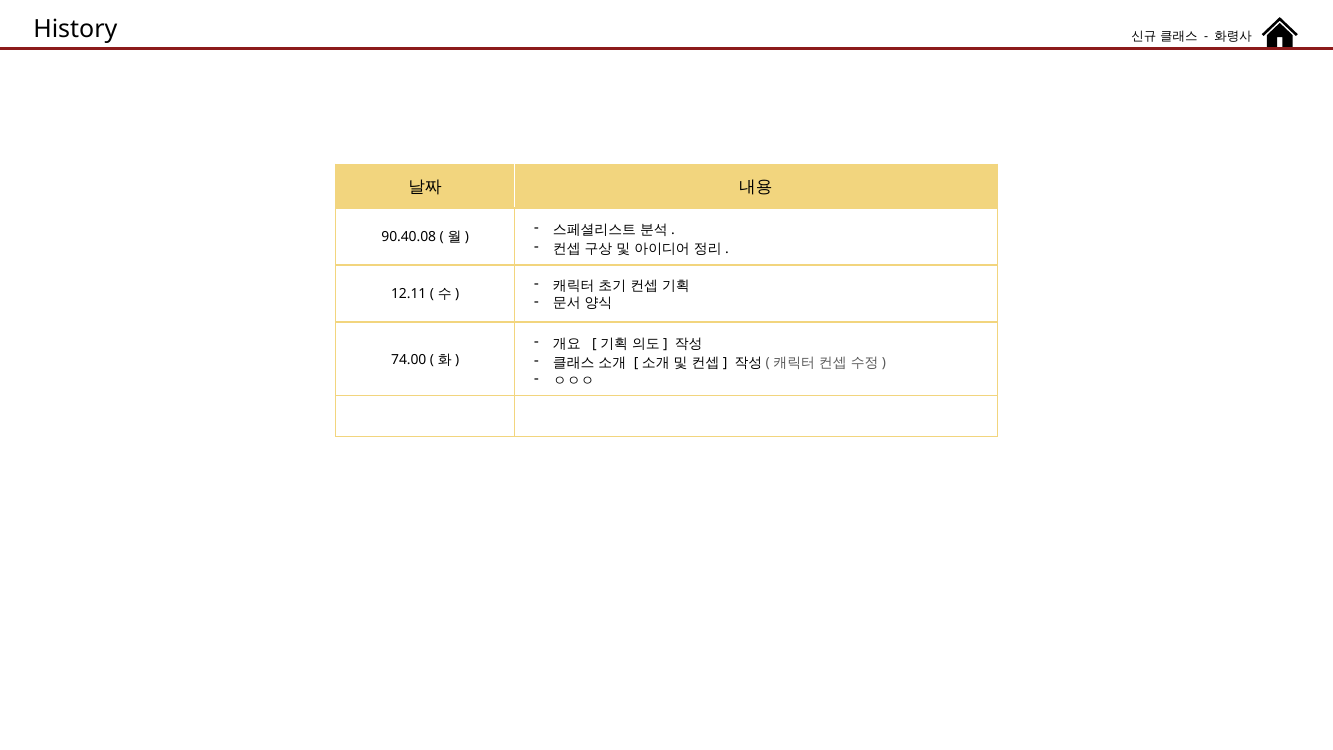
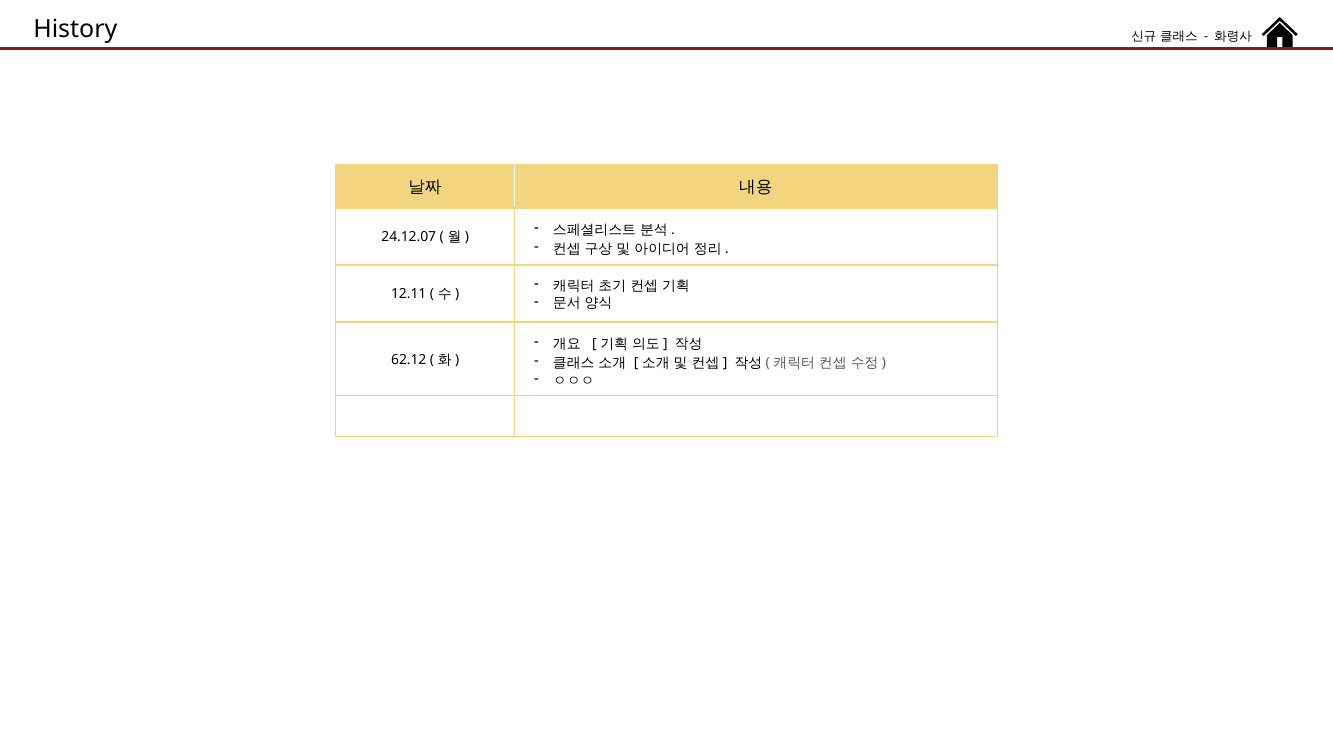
90.40.08: 90.40.08 -> 24.12.07 (409, 237)
74.00: 74.00 -> 62.12 (409, 360)
